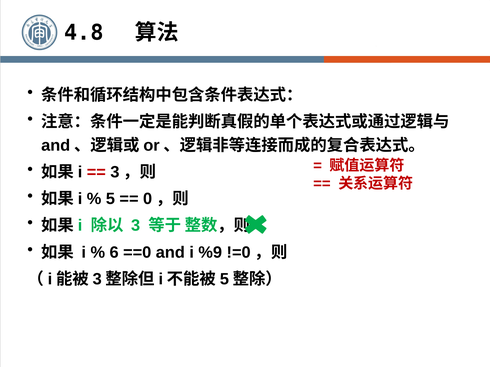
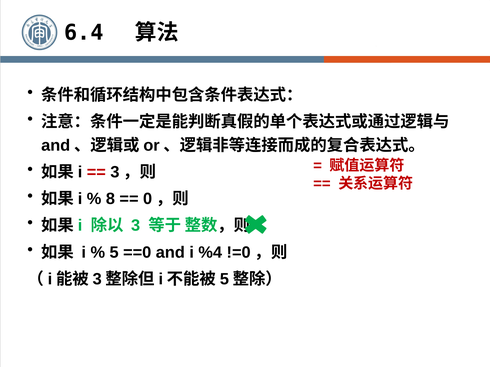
4.8: 4.8 -> 6.4 (84, 33)
5: 5 -> 8 (110, 199)
6: 6 -> 5 (114, 253)
%9: %9 -> %4 (210, 253)
